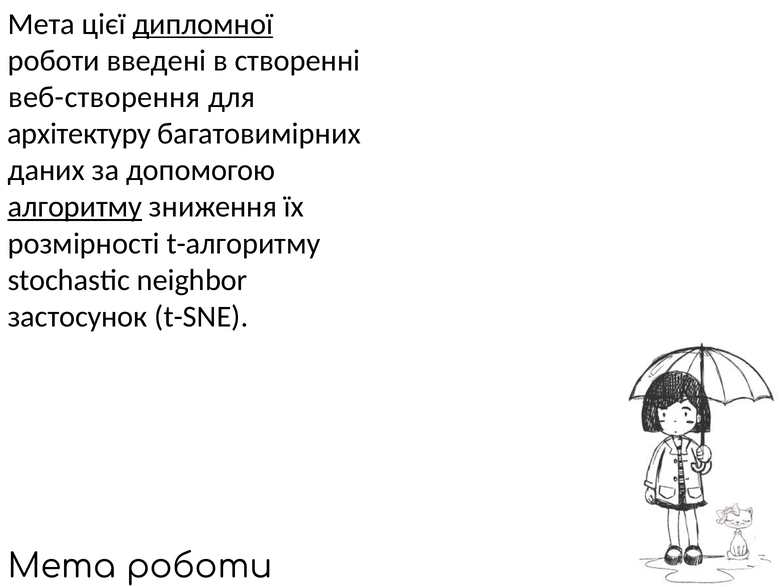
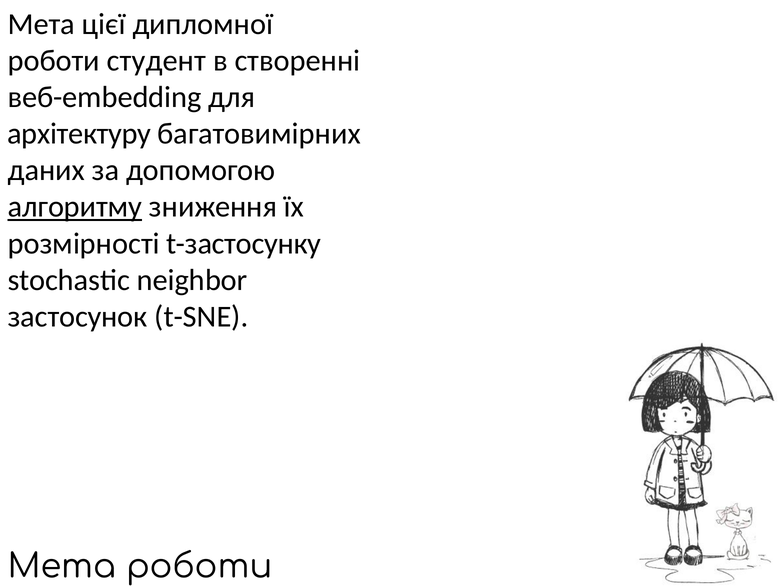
дипломної underline: present -> none (203, 24)
введені: введені -> студент (156, 61)
веб-створення: веб-створення -> веб-embedding (104, 97)
t-алгоритму: t-алгоритму -> t-застосунку (244, 244)
